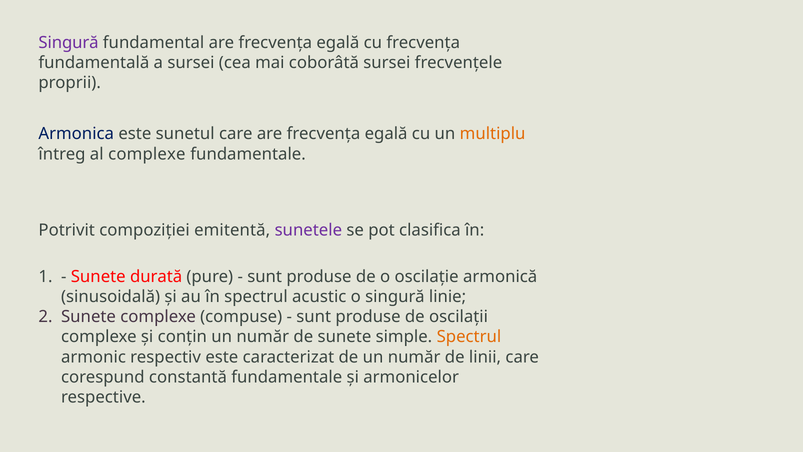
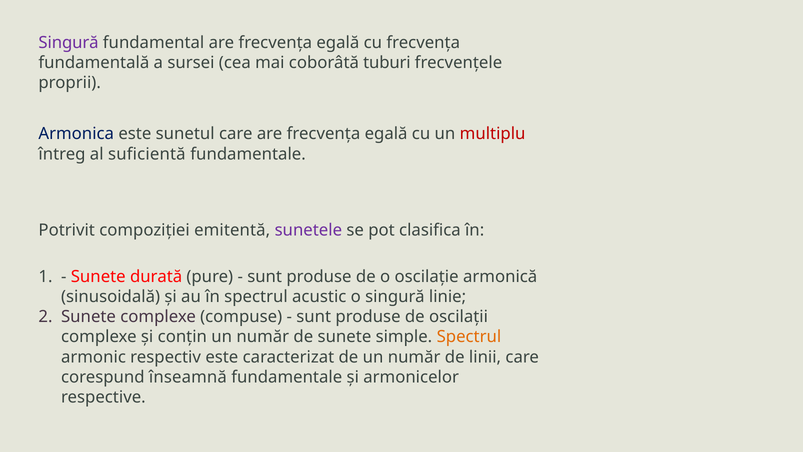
coborâtă sursei: sursei -> tuburi (387, 63)
multiplu colour: orange -> red (493, 134)
al complexe: complexe -> suficientă (147, 154)
constantă: constantă -> înseamnă (188, 377)
